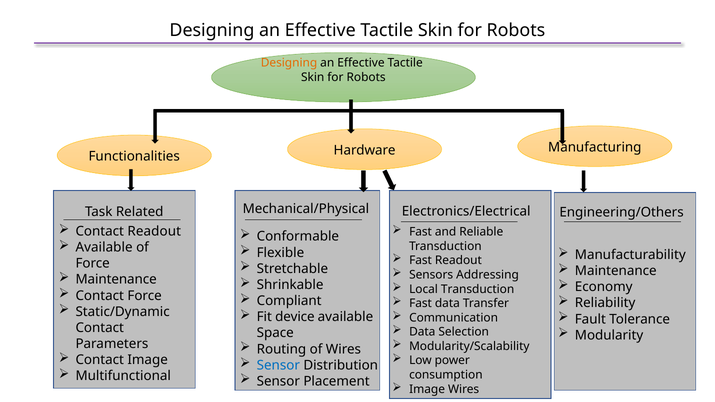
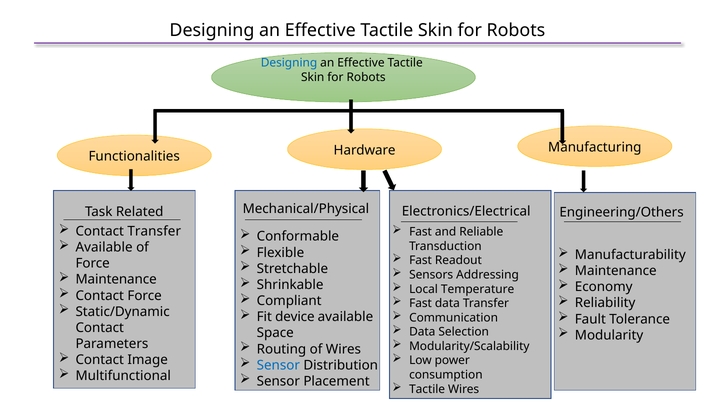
Designing colour: orange -> blue (289, 63)
Contact Readout: Readout -> Transfer (154, 231)
Local Transduction: Transduction -> Temperature (478, 289)
Image: Image -> Tactile (427, 389)
